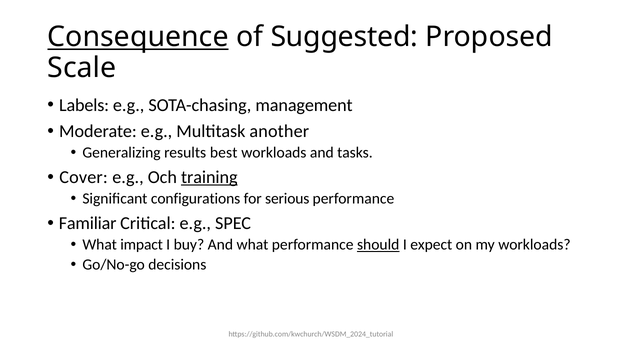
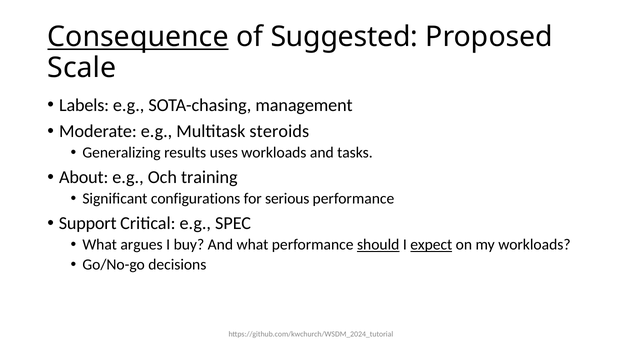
another: another -> steroids (279, 131)
best: best -> uses (224, 153)
Cover: Cover -> About (84, 177)
training underline: present -> none (209, 177)
Familiar: Familiar -> Support (88, 223)
impact: impact -> argues (142, 245)
expect underline: none -> present (431, 245)
